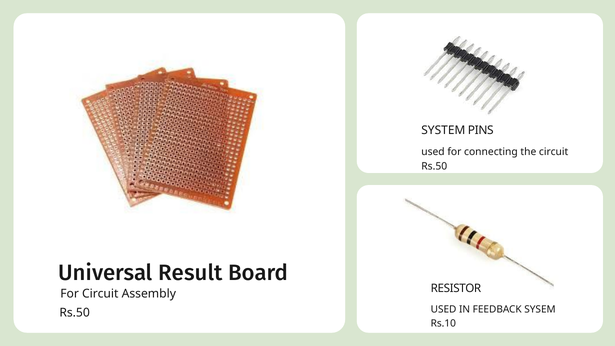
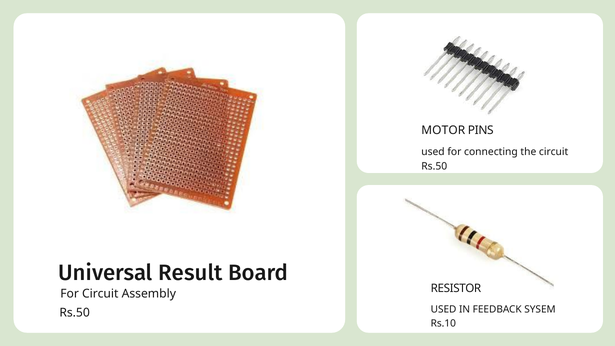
SYSTEM: SYSTEM -> MOTOR (443, 131)
